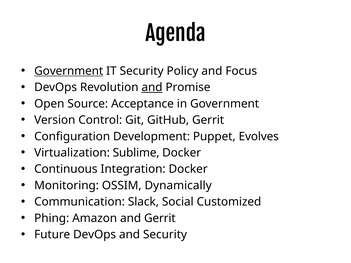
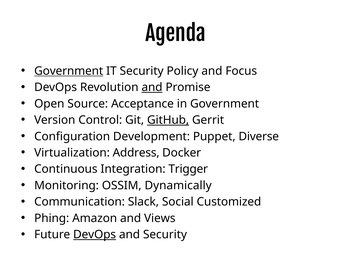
GitHub underline: none -> present (168, 120)
Evolves: Evolves -> Diverse (259, 137)
Sublime: Sublime -> Address (136, 153)
Integration Docker: Docker -> Trigger (188, 169)
and Gerrit: Gerrit -> Views (160, 218)
DevOps underline: none -> present (95, 235)
